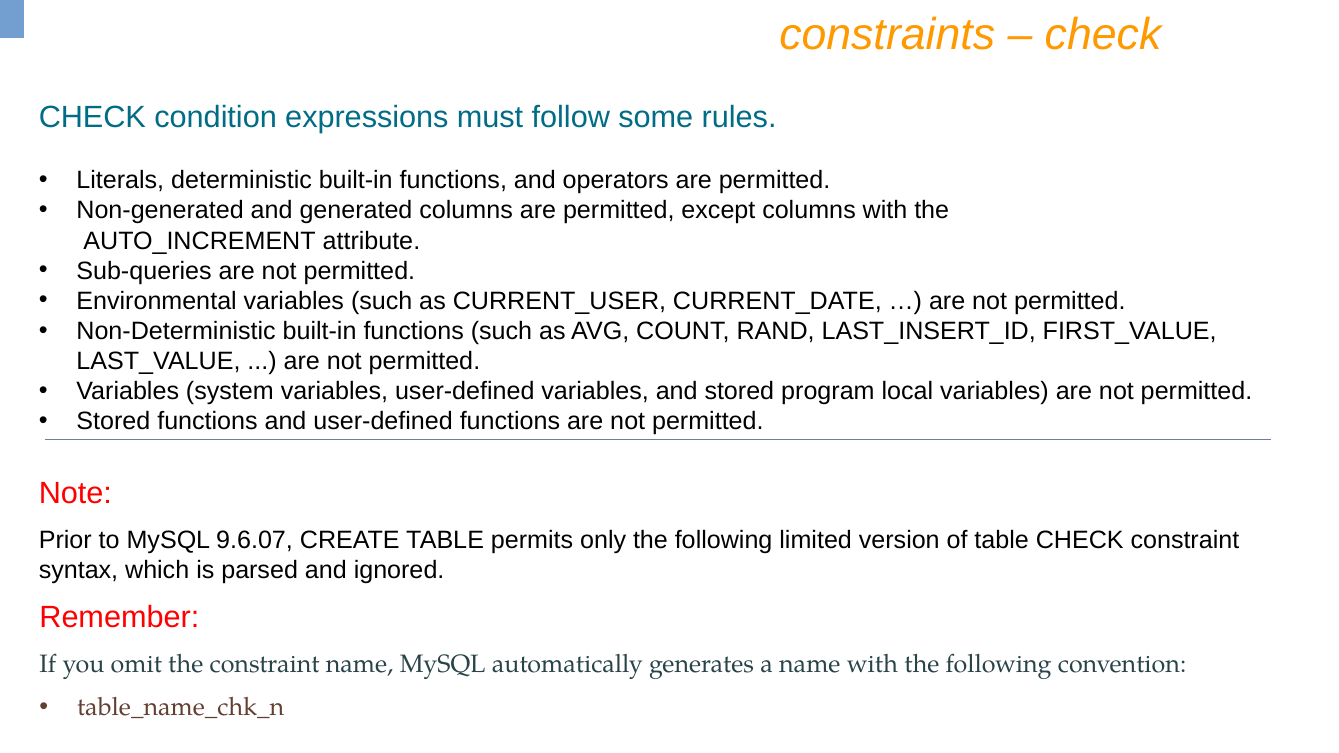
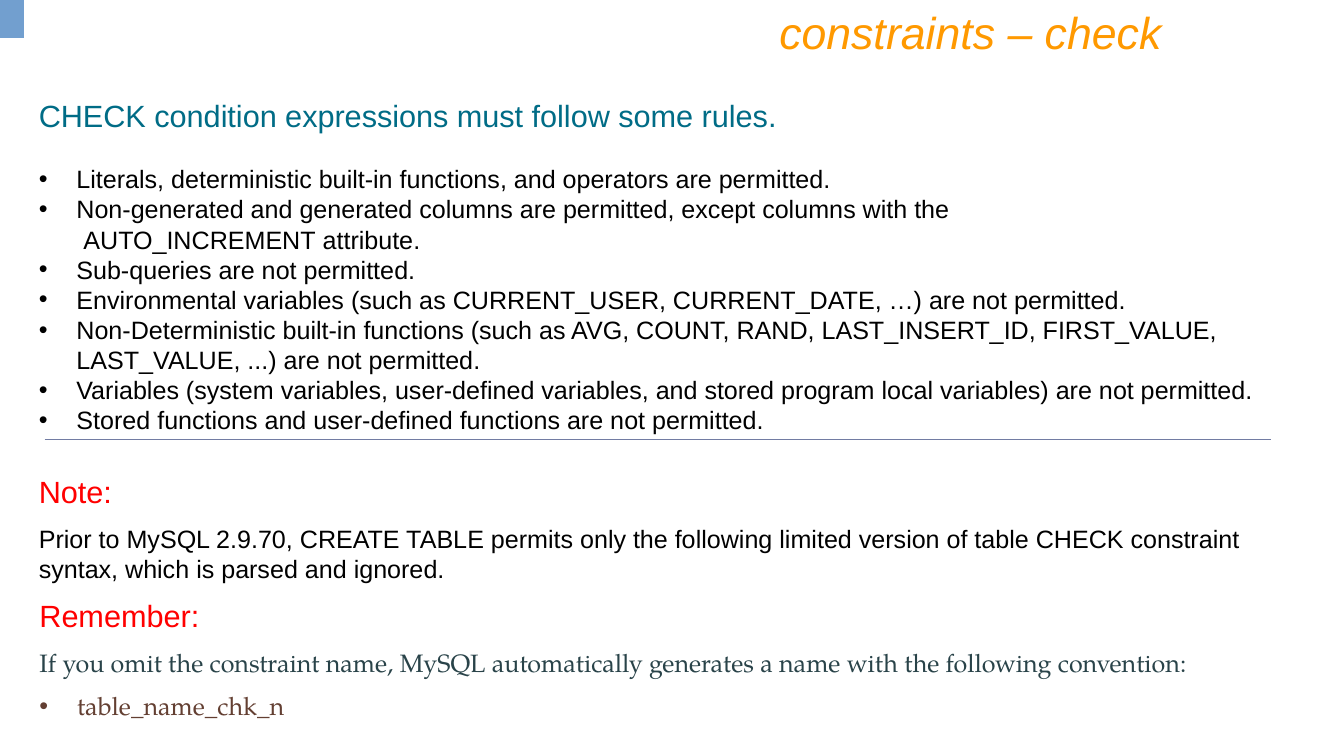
9.6.07: 9.6.07 -> 2.9.70 (255, 540)
